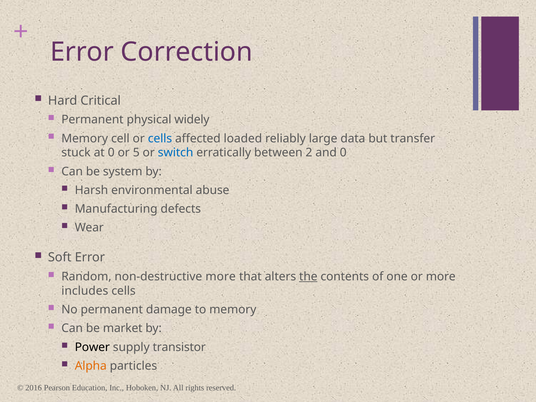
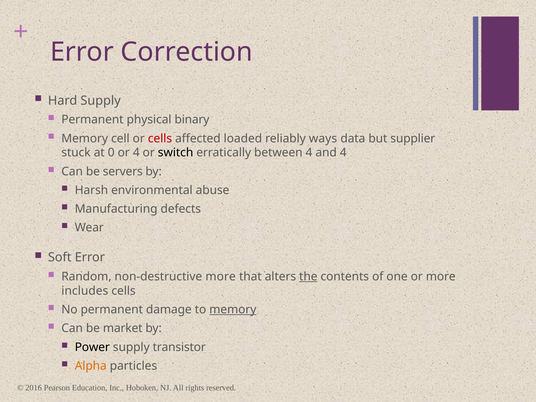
Hard Critical: Critical -> Supply (101, 100)
widely: widely -> binary (192, 120)
cells colour: blue -> red (160, 138)
large: large -> ways (323, 138)
transfer: transfer -> supplier (413, 138)
or 5: 5 -> 4 (136, 153)
switch colour: blue -> black (176, 153)
between 2: 2 -> 4 (309, 153)
and 0: 0 -> 4 (343, 153)
system: system -> servers (123, 171)
memory underline: none -> present (233, 310)
